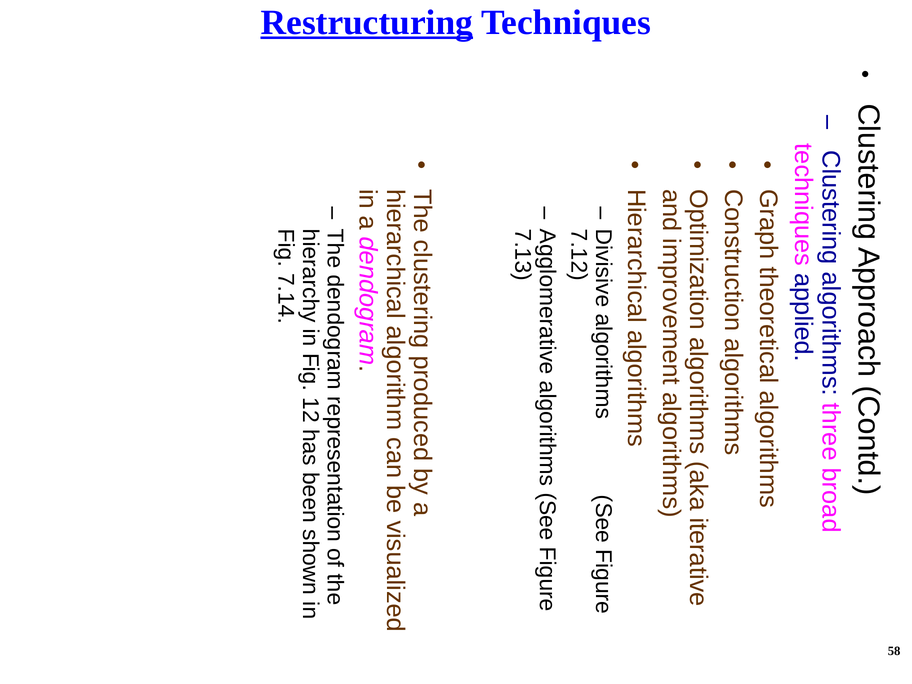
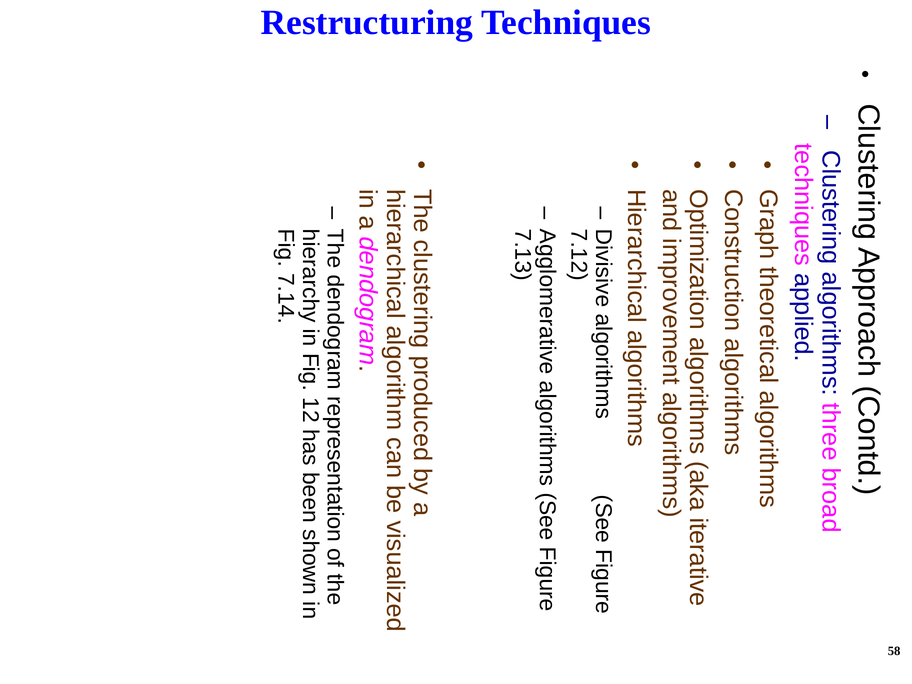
Restructuring underline: present -> none (367, 23)
